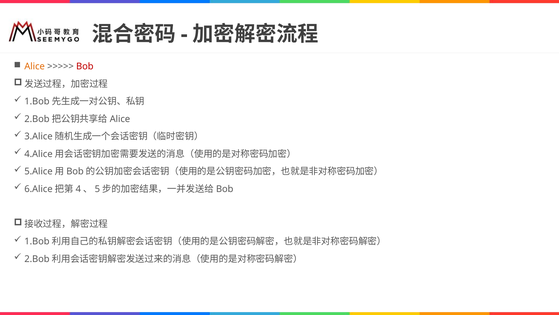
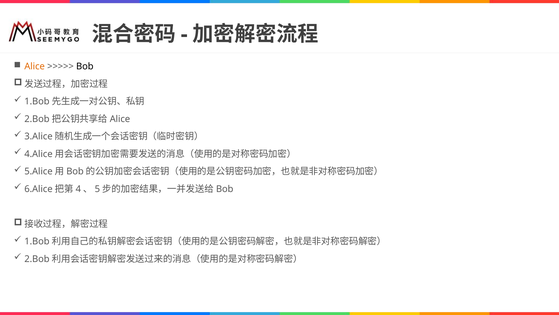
Bob colour: red -> black (85, 66)
